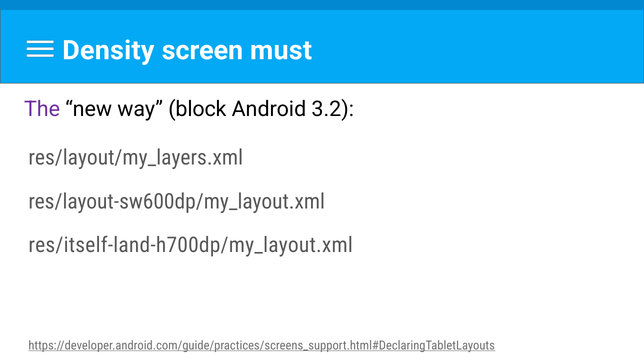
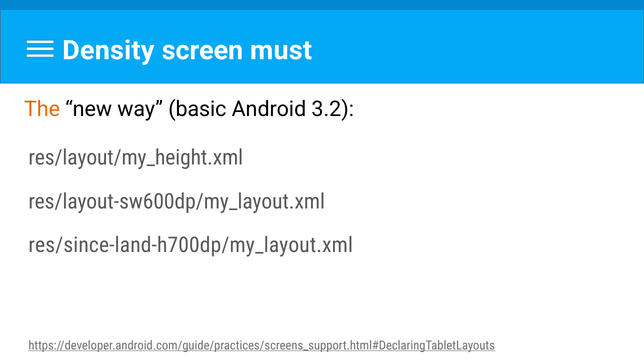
The colour: purple -> orange (42, 109)
block: block -> basic (197, 109)
res/layout/my_layers.xml: res/layout/my_layers.xml -> res/layout/my_height.xml (136, 158)
res/itself-land-h700dp/my_layout.xml: res/itself-land-h700dp/my_layout.xml -> res/since-land-h700dp/my_layout.xml (191, 246)
